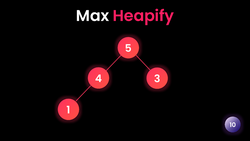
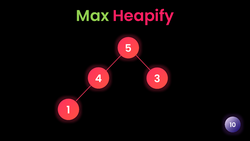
Max colour: white -> light green (93, 16)
